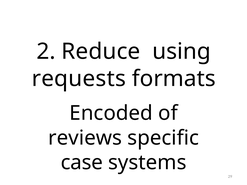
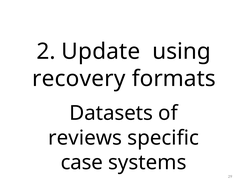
Reduce: Reduce -> Update (101, 52)
requests: requests -> recovery (79, 79)
Encoded: Encoded -> Datasets (111, 113)
